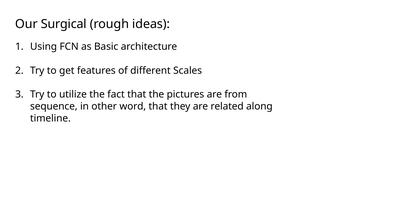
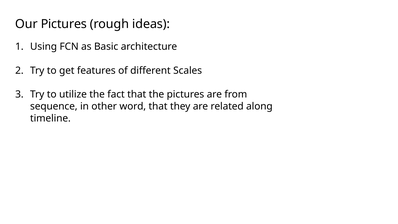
Our Surgical: Surgical -> Pictures (64, 24)
